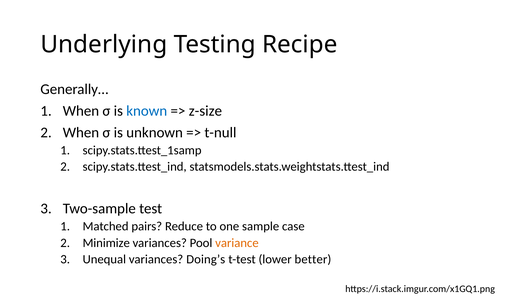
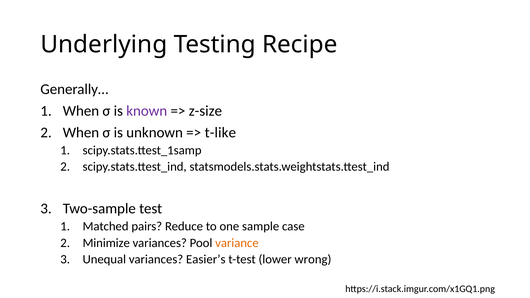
known colour: blue -> purple (147, 111)
t-null: t-null -> t-like (220, 133)
Doing’s: Doing’s -> Easier’s (206, 259)
better: better -> wrong (313, 259)
